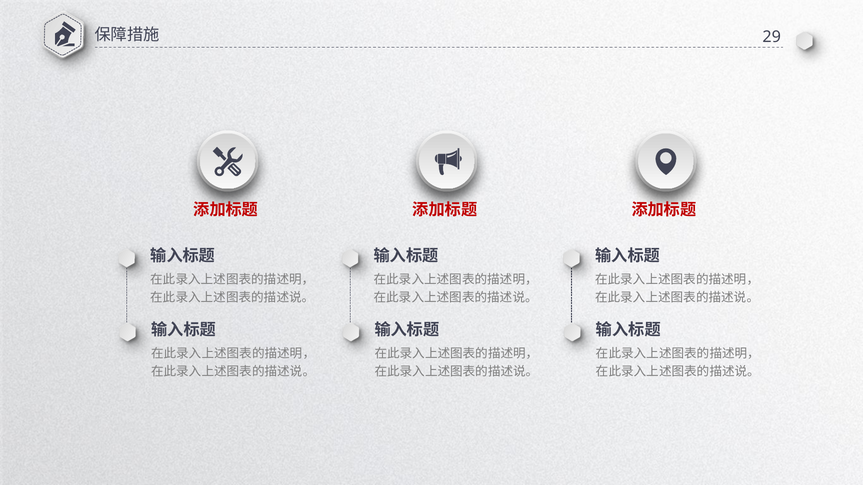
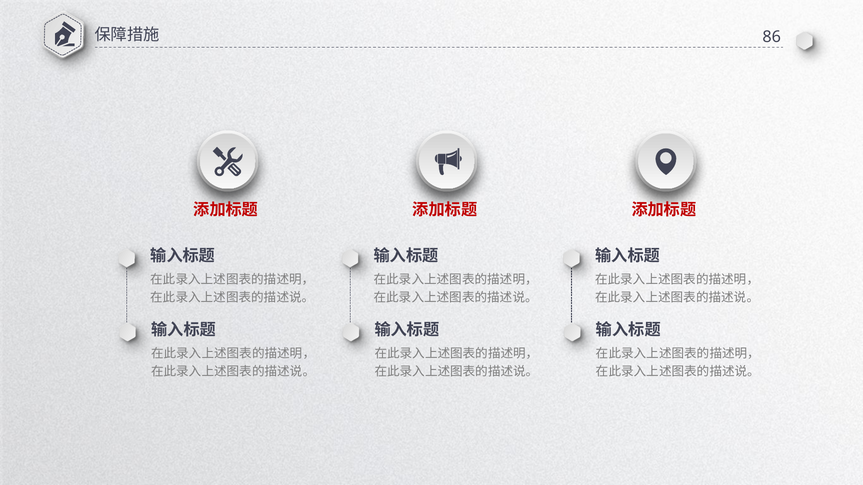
29: 29 -> 86 (772, 37)
